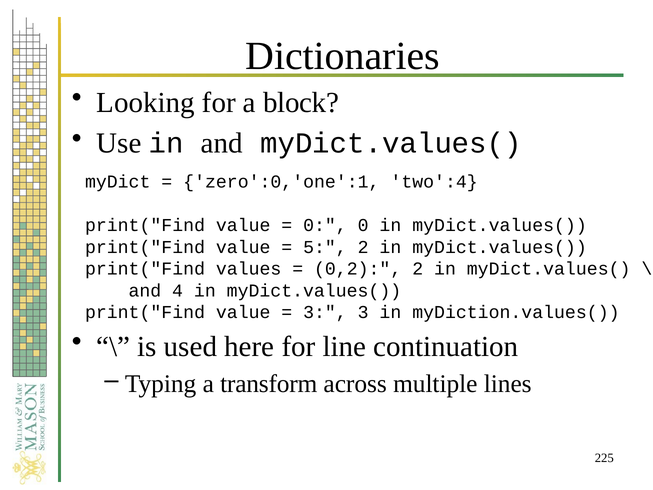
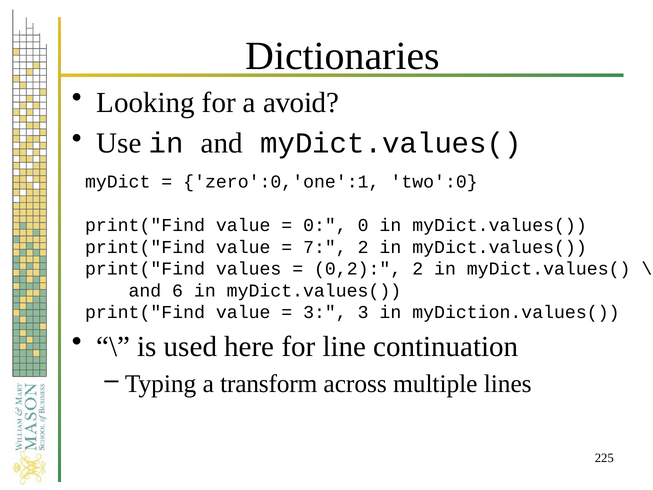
block: block -> avoid (301, 102)
two':4: two':4 -> two':0 (434, 182)
5: 5 -> 7 (325, 247)
4: 4 -> 6 (178, 290)
